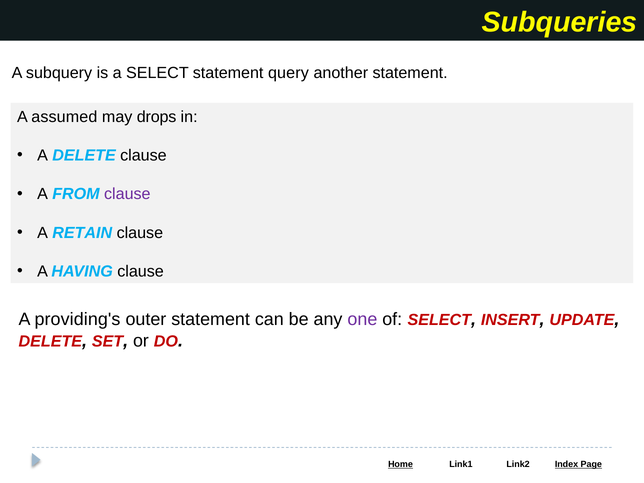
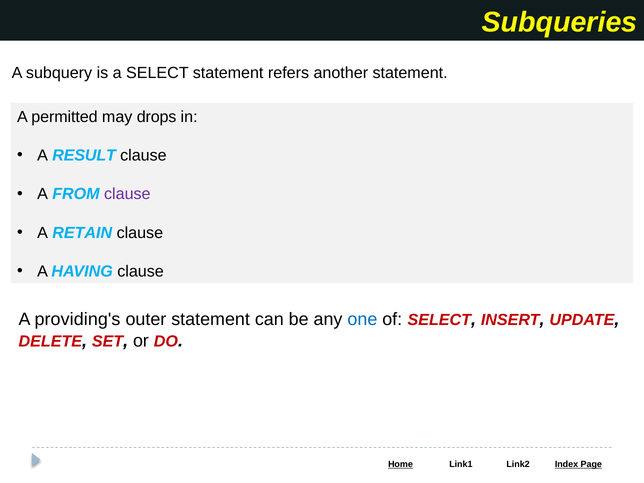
query: query -> refers (289, 73)
assumed: assumed -> permitted (64, 117)
A DELETE: DELETE -> RESULT (84, 155)
one colour: purple -> blue (362, 319)
